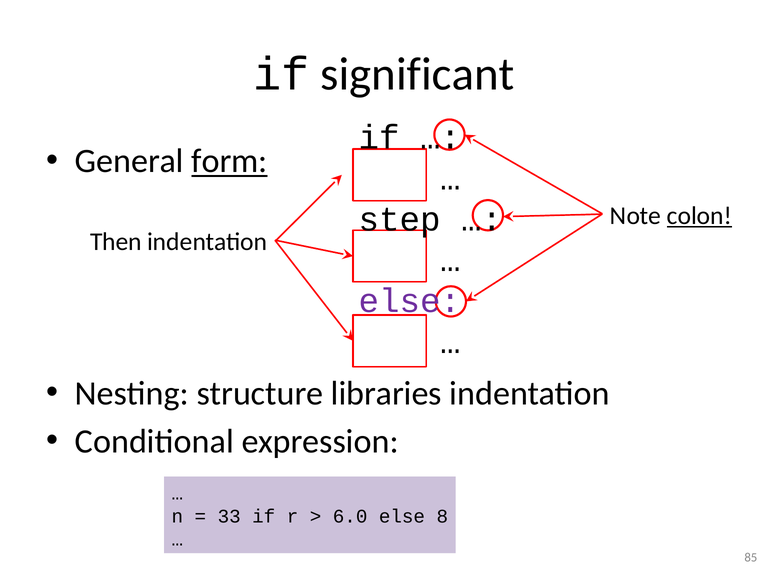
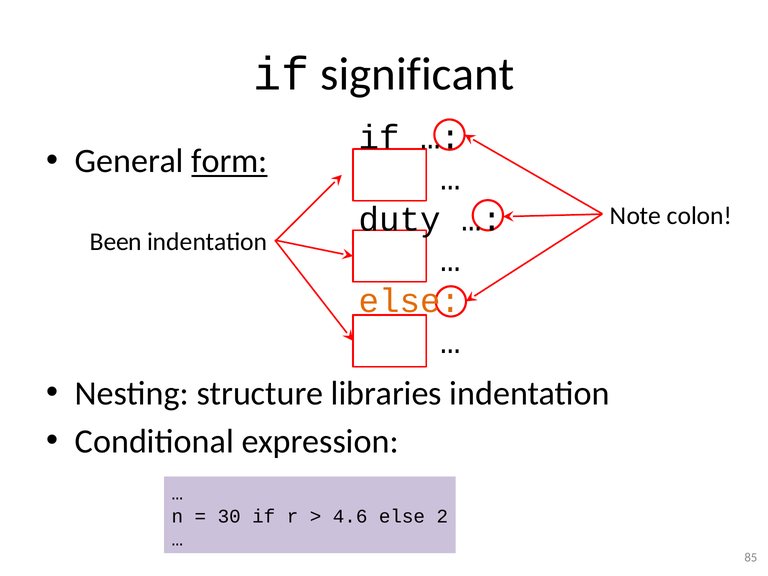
colon underline: present -> none (699, 216)
step: step -> duty (400, 219)
Then: Then -> Been (116, 242)
else colour: purple -> orange (410, 301)
33: 33 -> 30 (229, 516)
6.0: 6.0 -> 4.6 (350, 516)
8: 8 -> 2 (442, 516)
